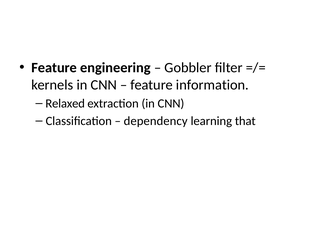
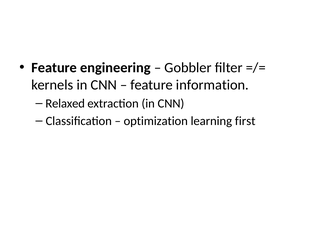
dependency: dependency -> optimization (156, 121)
that: that -> first (245, 121)
